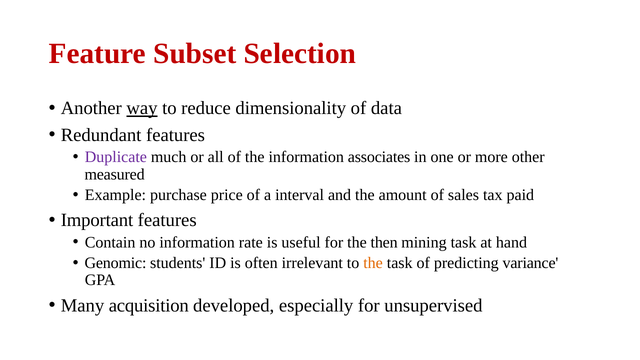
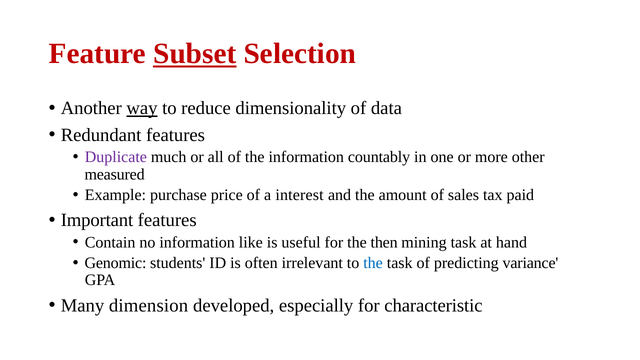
Subset underline: none -> present (195, 54)
associates: associates -> countably (379, 157)
interval: interval -> interest (300, 195)
rate: rate -> like (251, 242)
the colour: orange -> blue (373, 263)
acquisition: acquisition -> dimension (149, 305)
unsupervised: unsupervised -> characteristic (433, 305)
